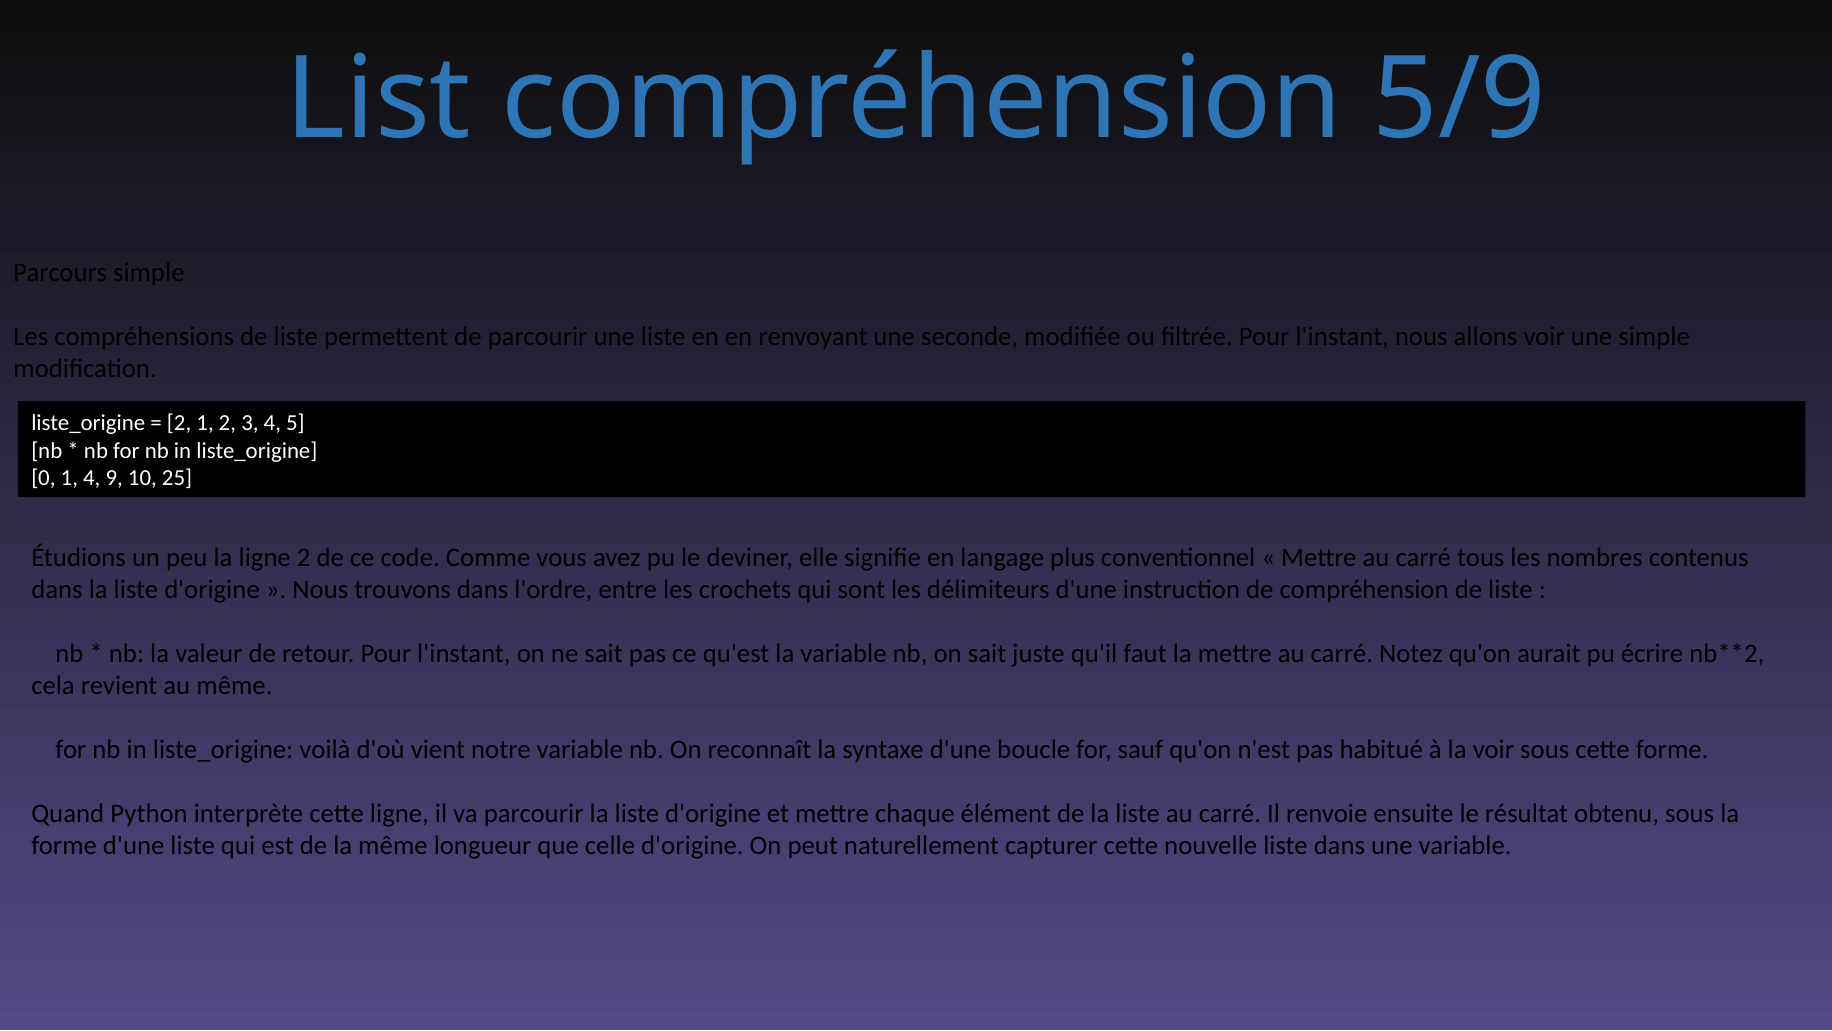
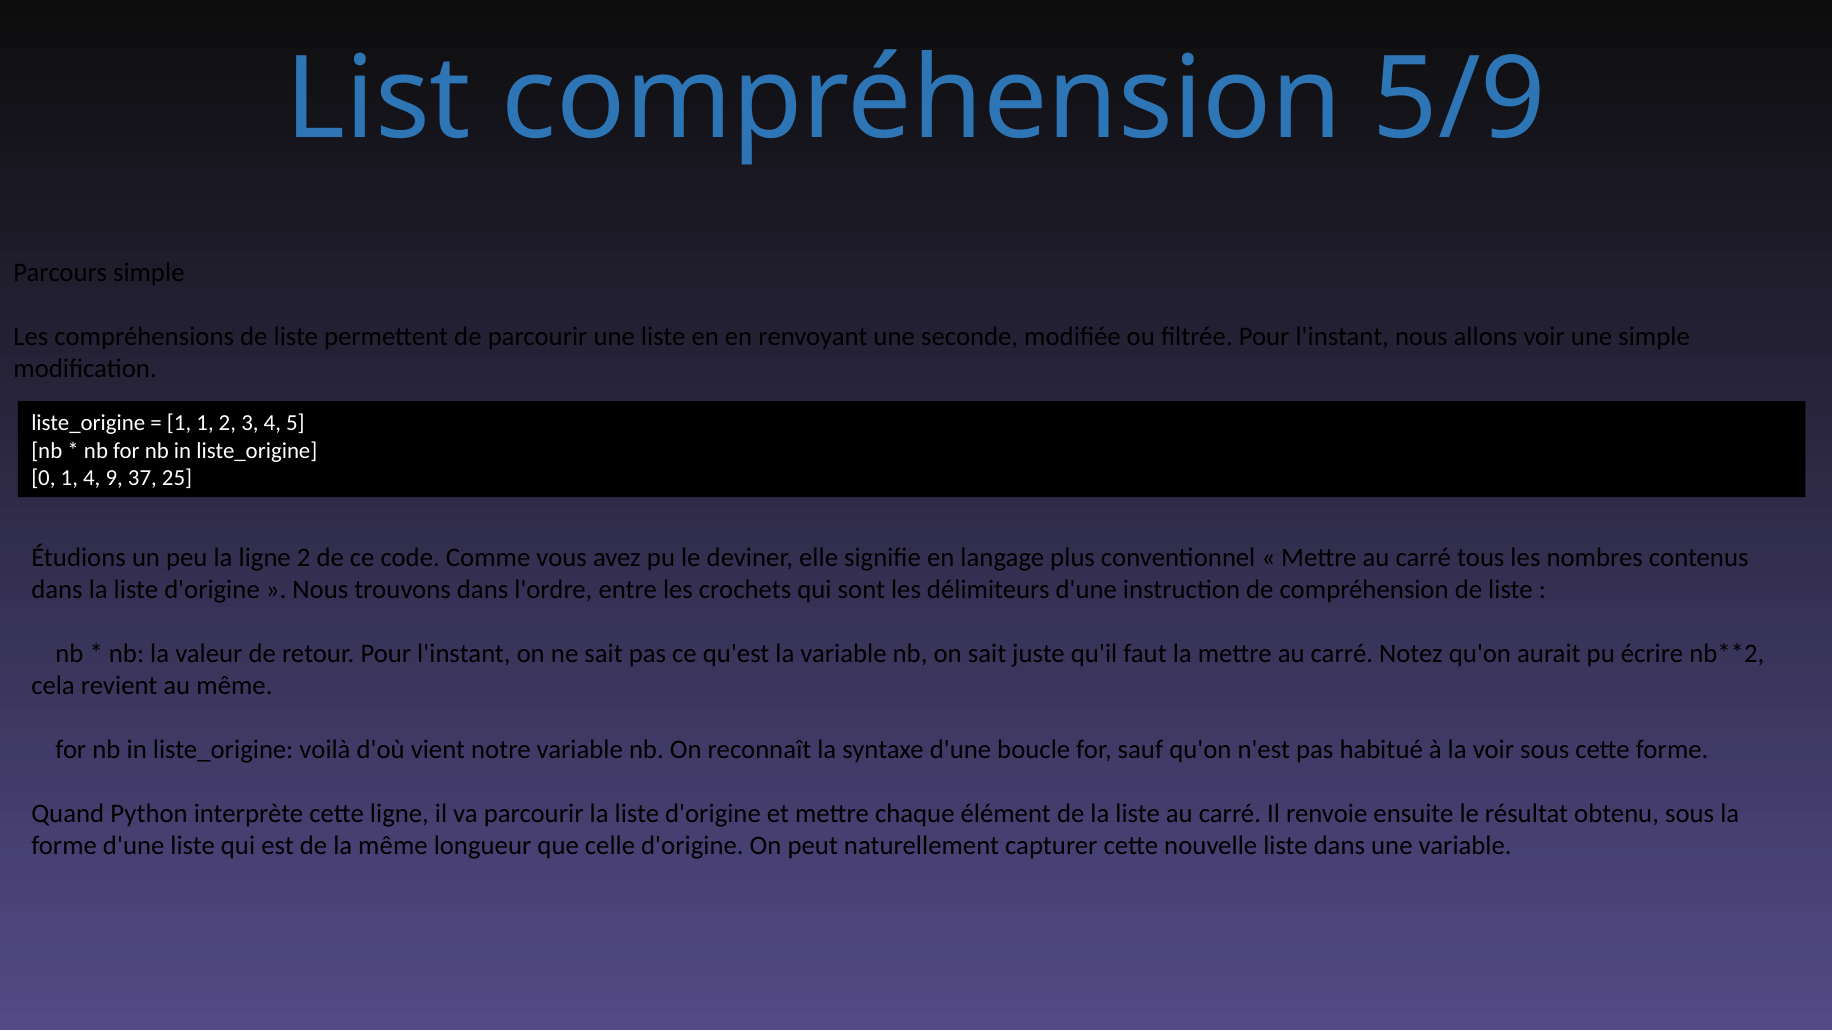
2: 2 -> 1 (179, 423)
10: 10 -> 37 (142, 478)
